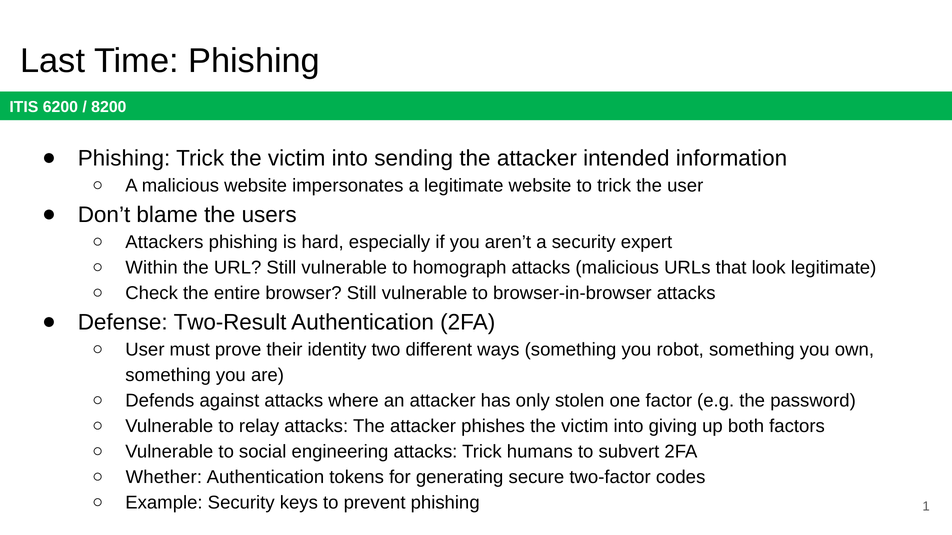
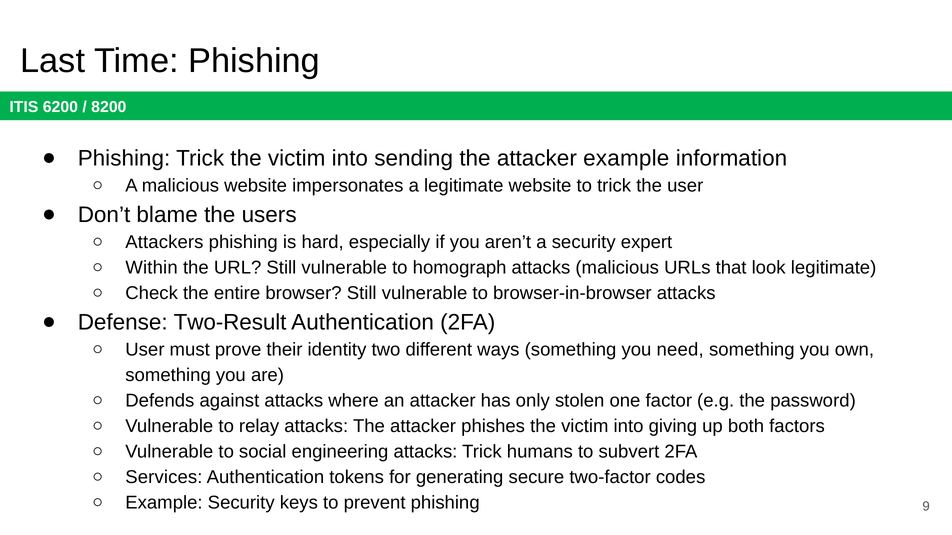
attacker intended: intended -> example (626, 158)
robot: robot -> need (680, 350)
Whether: Whether -> Services (164, 478)
1: 1 -> 9 (926, 507)
